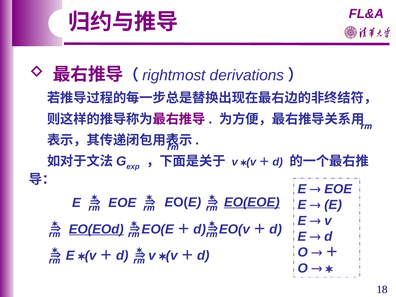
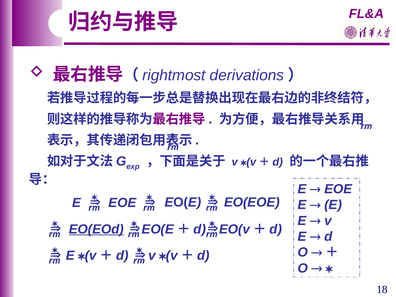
EO(EOE underline: present -> none (252, 202)
